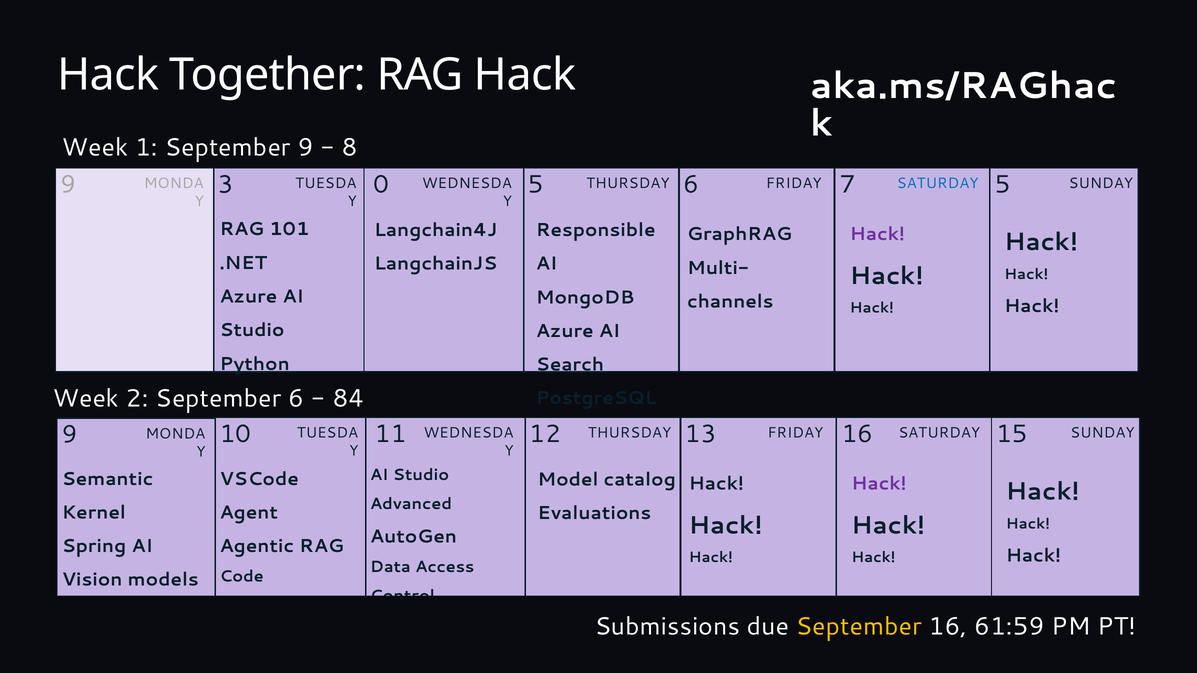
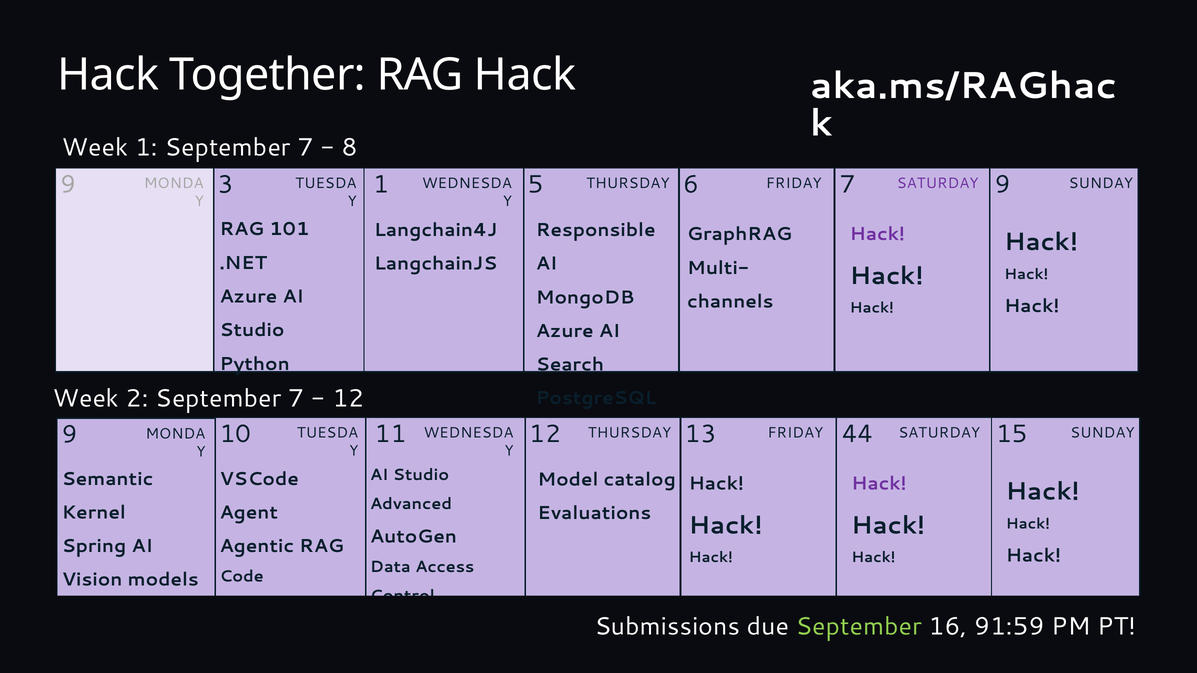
1 September 9: 9 -> 7 (305, 148)
3 0: 0 -> 1 (381, 184)
7 5: 5 -> 9 (1002, 184)
SATURDAY colour: blue -> purple (938, 184)
2 September 6: 6 -> 7 (296, 398)
84: 84 -> 12 (348, 398)
13 16: 16 -> 44 (857, 434)
September colour: yellow -> light green (859, 627)
61:59: 61:59 -> 91:59 (1009, 627)
